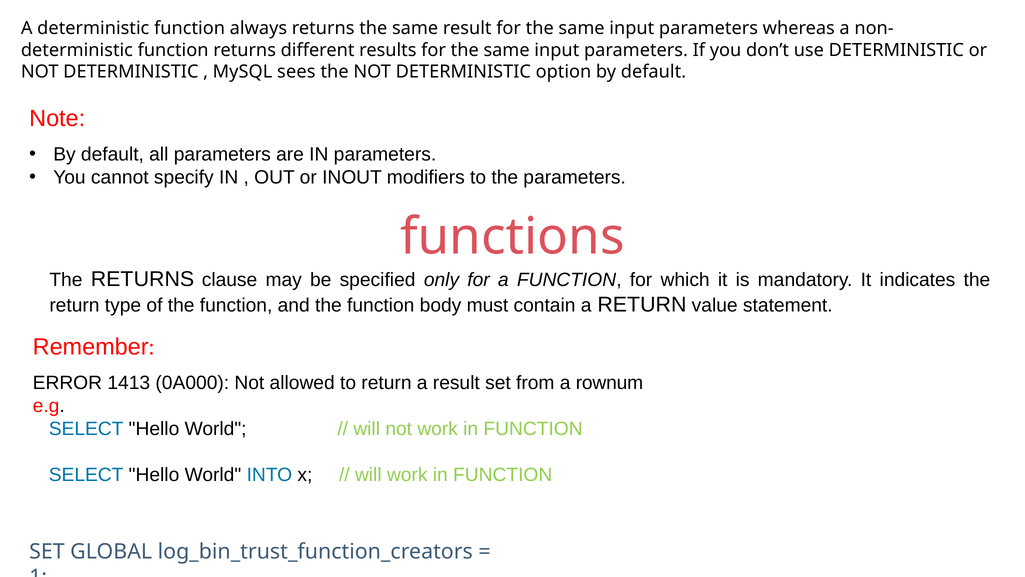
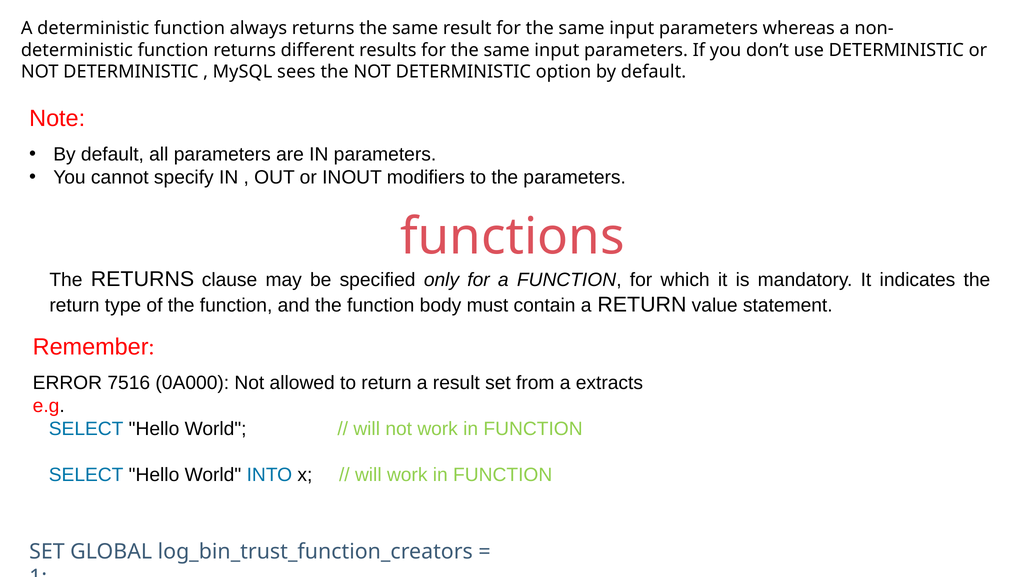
1413: 1413 -> 7516 (129, 382)
rownum: rownum -> extracts (609, 382)
